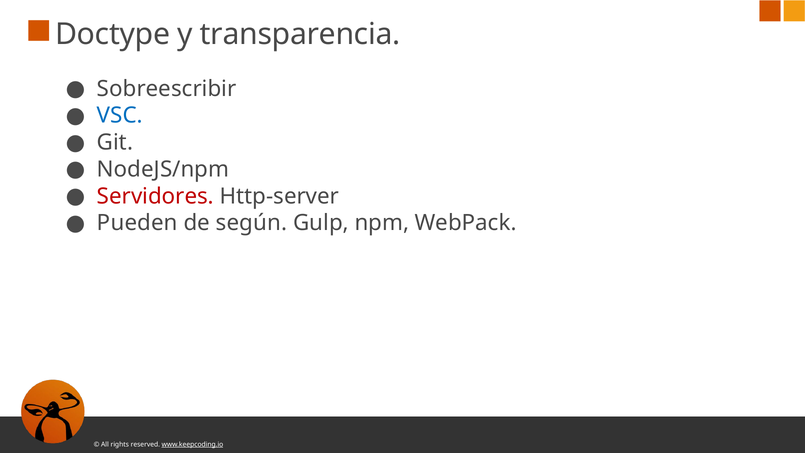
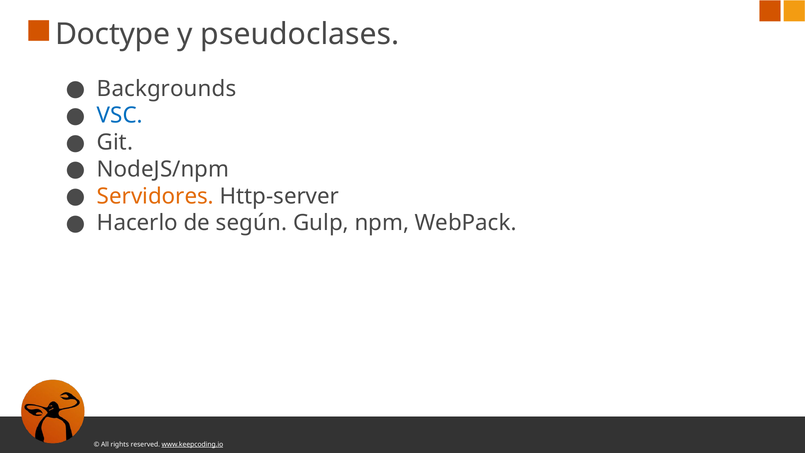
transparencia: transparencia -> pseudoclases (300, 34)
Sobreescribir: Sobreescribir -> Backgrounds (167, 89)
Servidores colour: red -> orange (155, 196)
Pueden: Pueden -> Hacerlo (137, 223)
